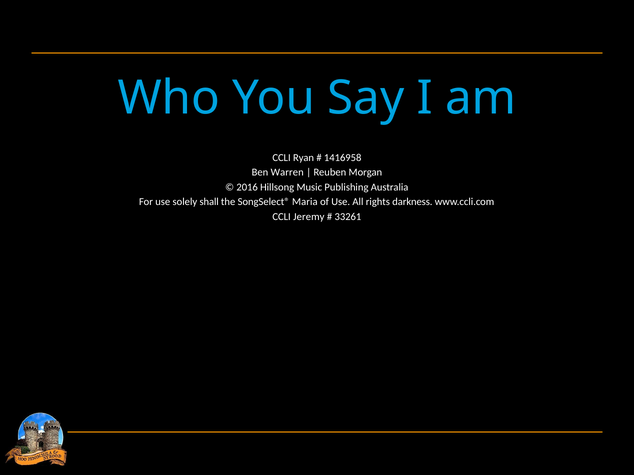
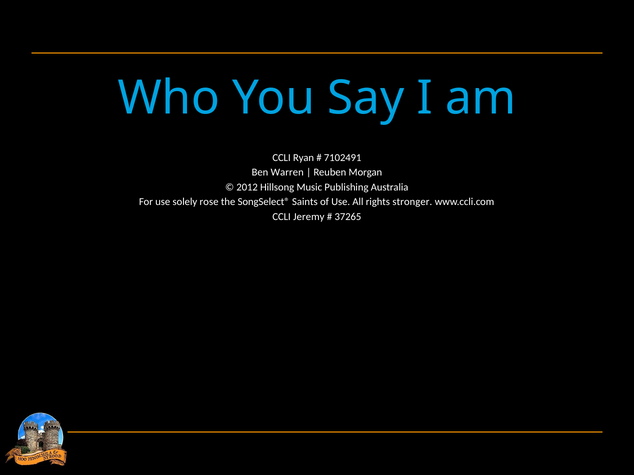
1416958: 1416958 -> 7102491 (343, 158)
2016: 2016 -> 2012 (247, 187)
shall: shall -> rose (209, 202)
Maria: Maria -> Saints (305, 202)
darkness: darkness -> stronger (412, 202)
33261: 33261 -> 37265 (348, 217)
